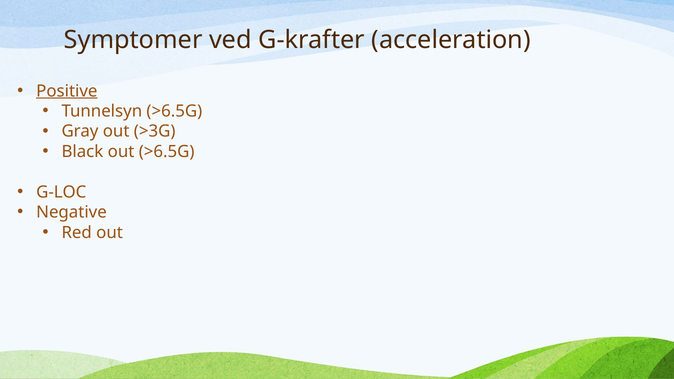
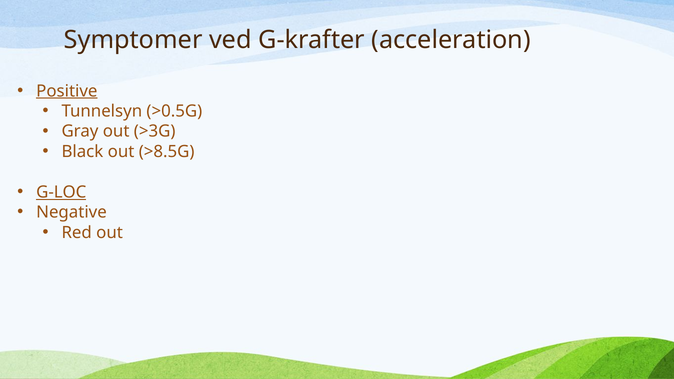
Tunnelsyn >6.5G: >6.5G -> >0.5G (174, 111)
out >6.5G: >6.5G -> >8.5G (167, 152)
G-LOC underline: none -> present (61, 192)
